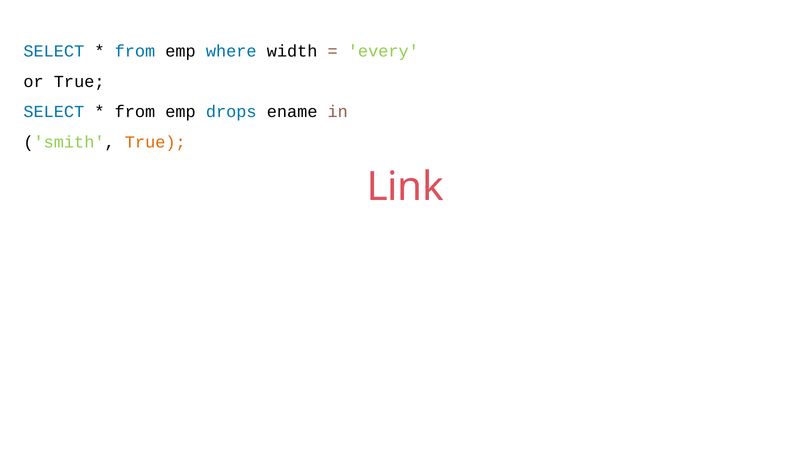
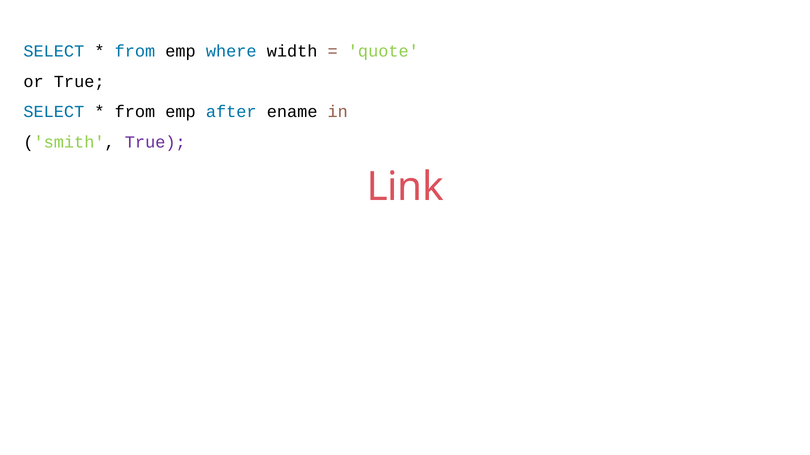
every: every -> quote (383, 51)
drops: drops -> after (231, 112)
True colour: orange -> purple (155, 142)
